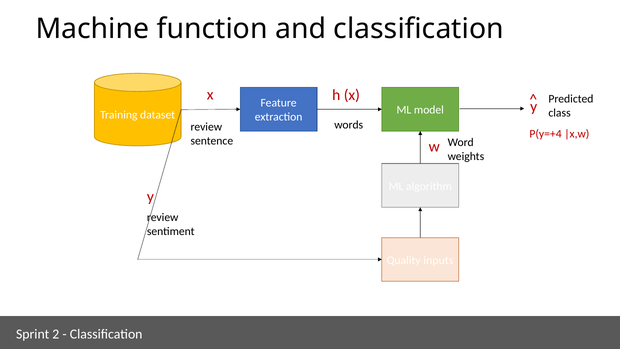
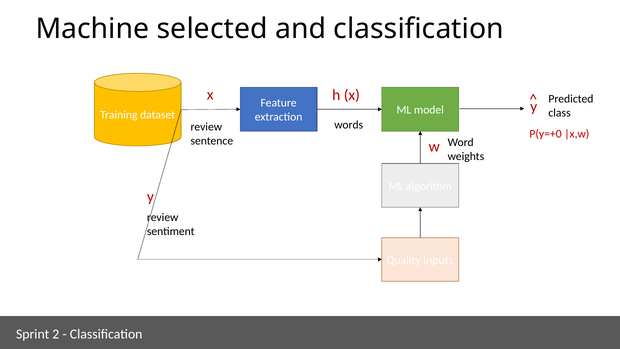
function: function -> selected (212, 29)
P(y=+4: P(y=+4 -> P(y=+0 (546, 134)
